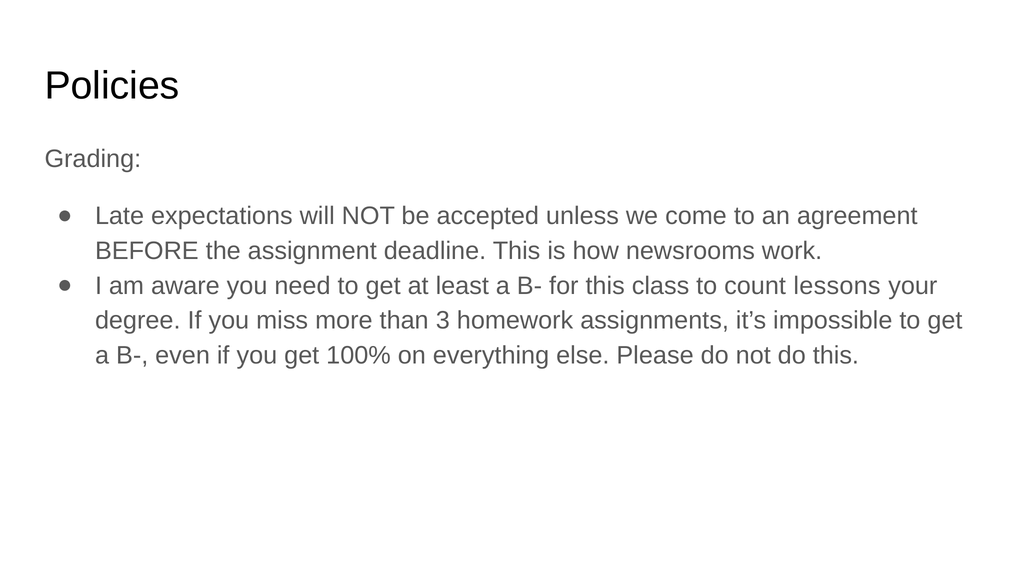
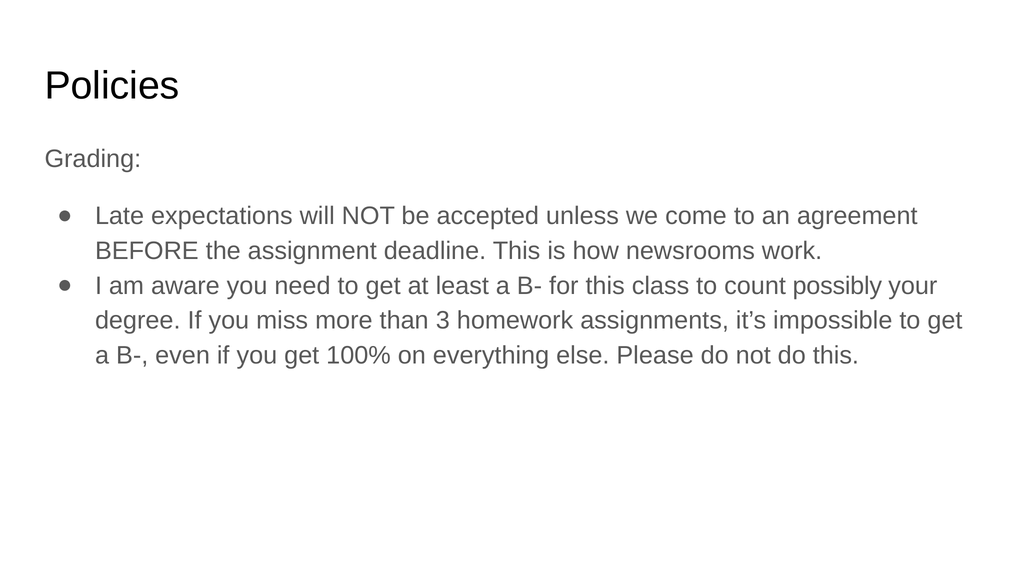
lessons: lessons -> possibly (837, 286)
